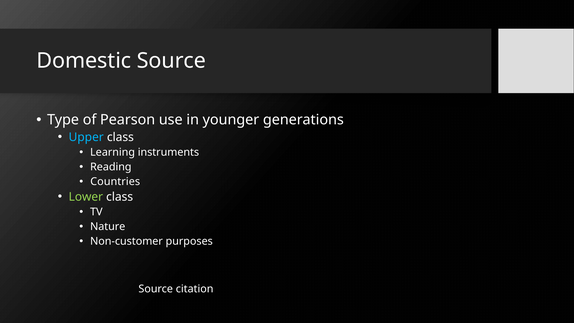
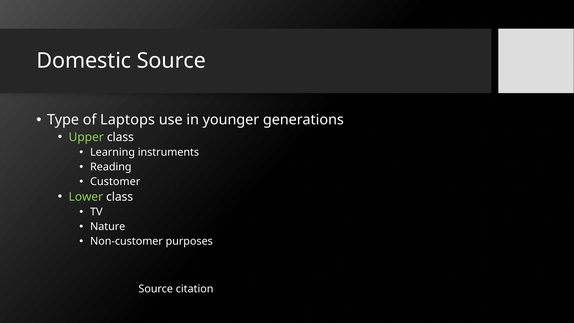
Pearson: Pearson -> Laptops (128, 120)
Upper colour: light blue -> light green (86, 137)
Countries: Countries -> Customer (115, 182)
